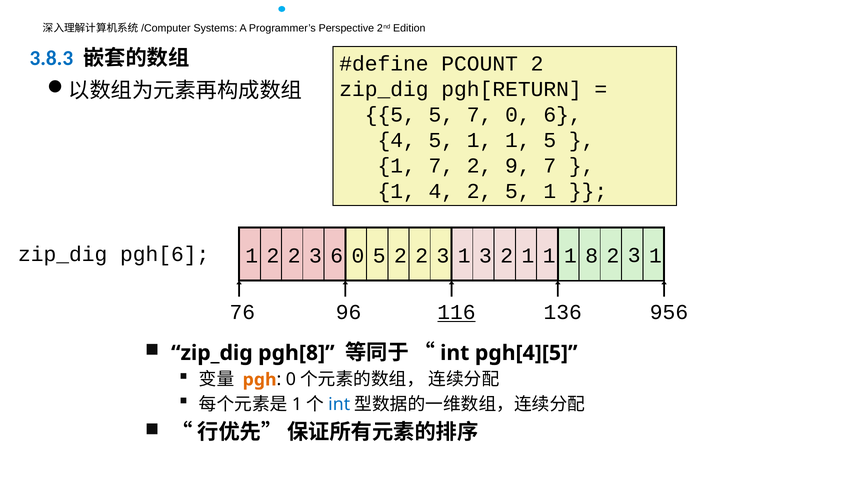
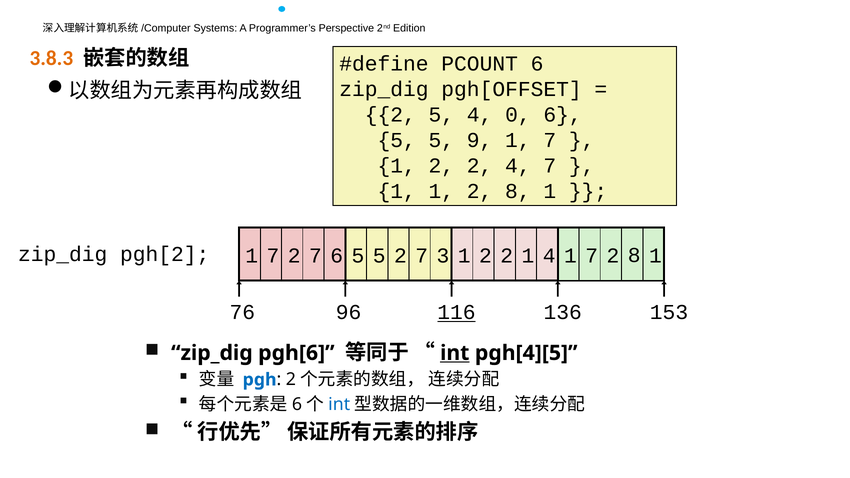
3.8.3 colour: blue -> orange (51, 58)
PCOUNT 2: 2 -> 6 (537, 64)
pgh[RETURN: pgh[RETURN -> pgh[OFFSET (512, 89)
5: 5 -> 2 (390, 115)
5 7: 7 -> 4 (480, 115)
4: 4 -> 5 (397, 140)
1: 1 -> 9 (480, 140)
5: 5 -> 7 (550, 140)
7: 7 -> 2 (441, 166)
2 9: 9 -> 4 (518, 166)
1 4: 4 -> 1 (441, 191)
5: 5 -> 8 (518, 191)
pgh[6: pgh[6 -> pgh[2 (165, 254)
2: 2 -> 7 (273, 256)
3: 3 -> 7 (315, 256)
0: 0 -> 5 (358, 256)
5 2 2: 2 -> 7 (422, 256)
3 1 3: 3 -> 2 (485, 256)
2 1 1: 1 -> 4 (549, 256)
8: 8 -> 7 (592, 256)
3: 3 -> 8 (634, 255)
956: 956 -> 153 (669, 312)
pgh[8: pgh[8 -> pgh[6 (296, 353)
int underline: none -> present (455, 353)
pgh colour: orange -> blue (260, 380)
0: 0 -> 2 (291, 380)
1: 1 -> 6 (297, 405)
